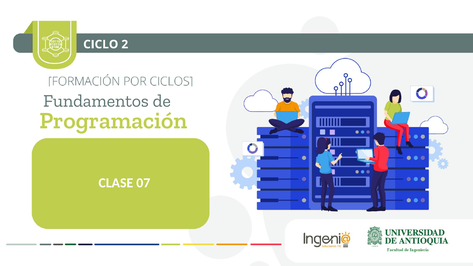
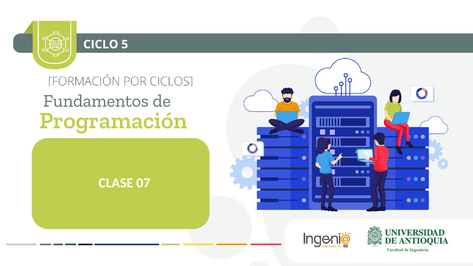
2: 2 -> 5 (125, 44)
